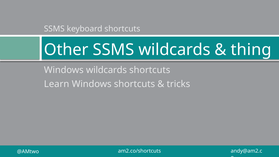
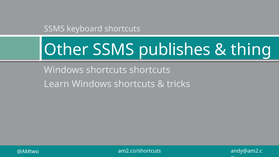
SSMS wildcards: wildcards -> publishes (174, 50)
wildcards: wildcards -> shortcuts (106, 70)
